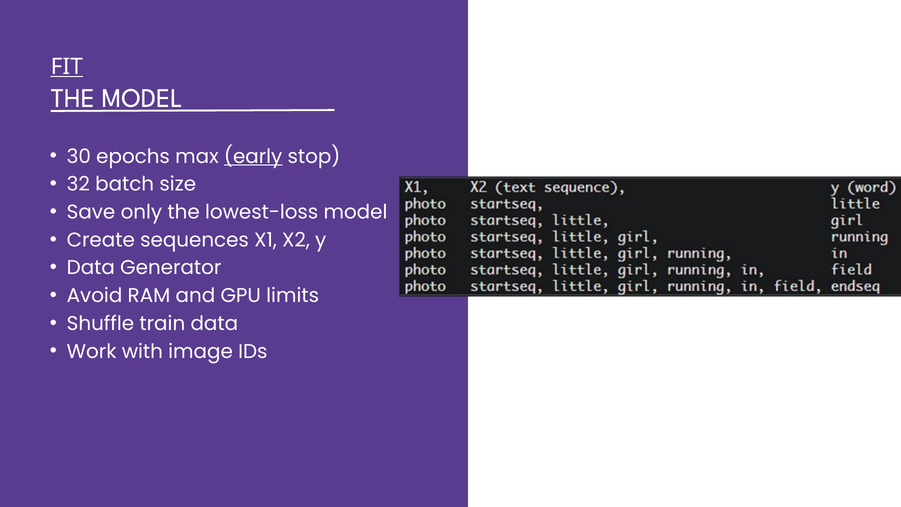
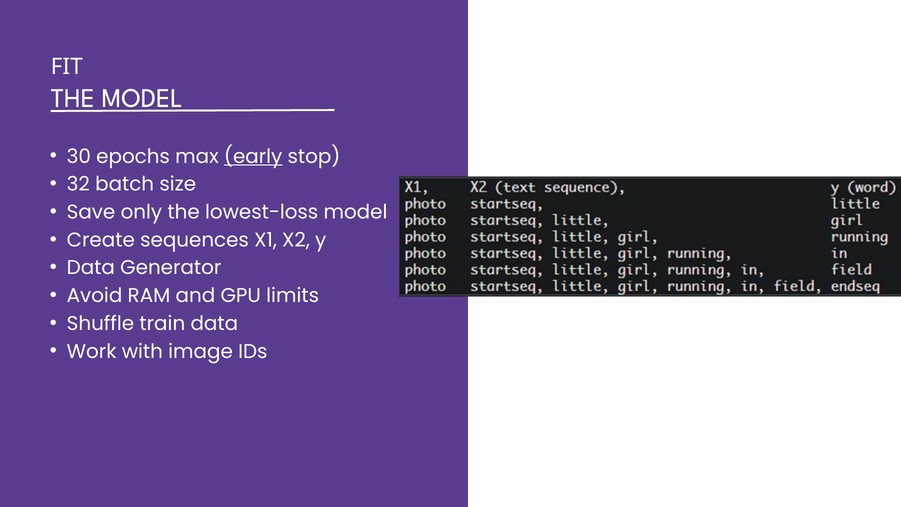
FIT underline: present -> none (67, 67)
